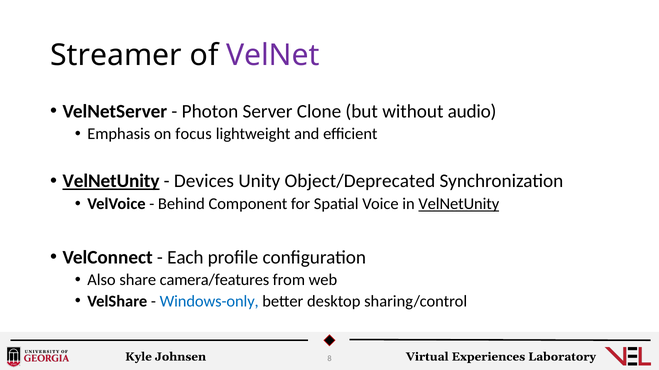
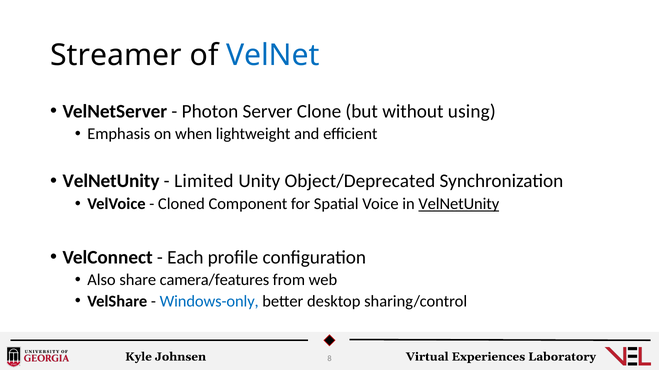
VelNet colour: purple -> blue (273, 55)
audio: audio -> using (472, 111)
focus: focus -> when (194, 134)
VelNetUnity underline: present -> none (111, 181)
Devices: Devices -> Limited (204, 181)
Behind: Behind -> Cloned (181, 204)
